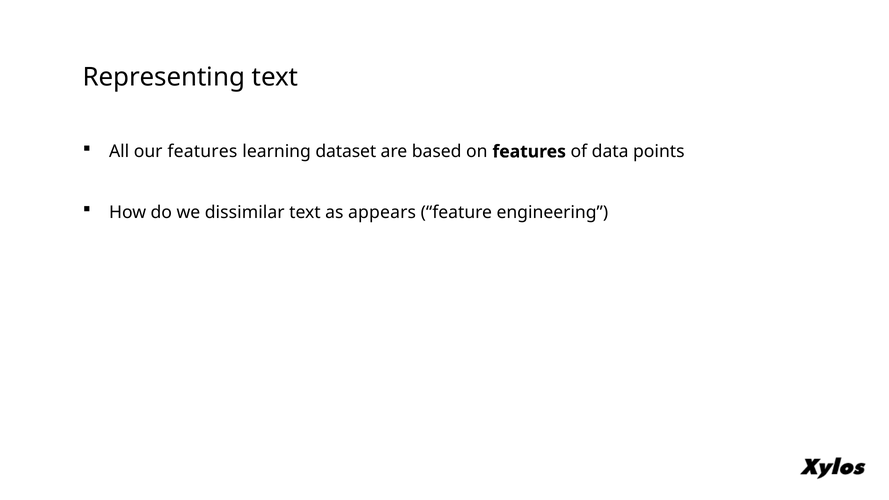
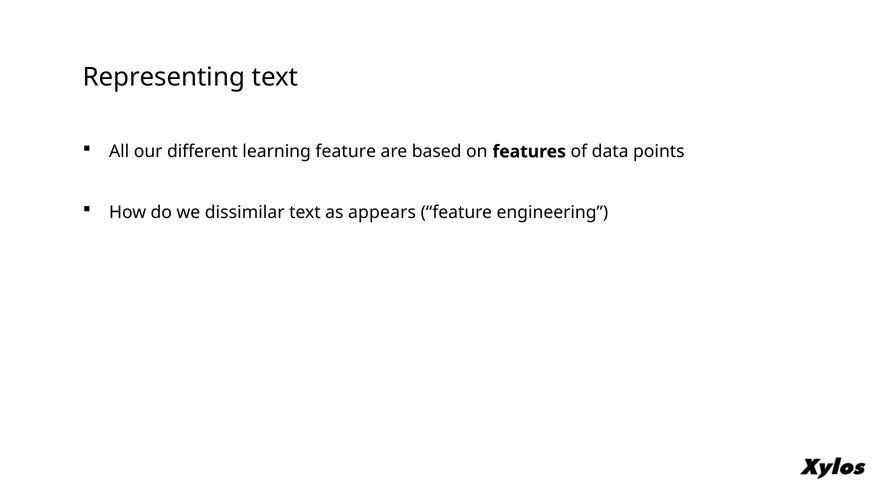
our features: features -> different (203, 152)
learning dataset: dataset -> feature (346, 152)
